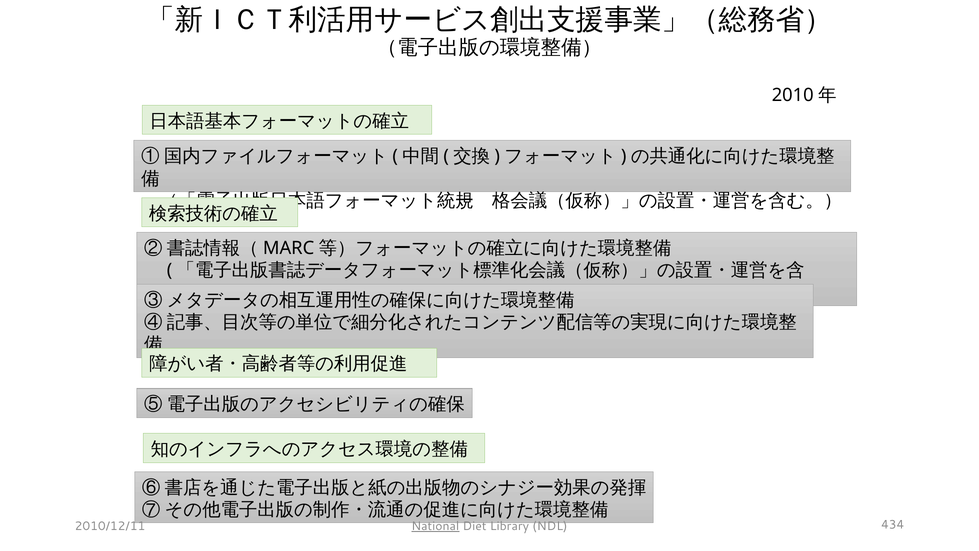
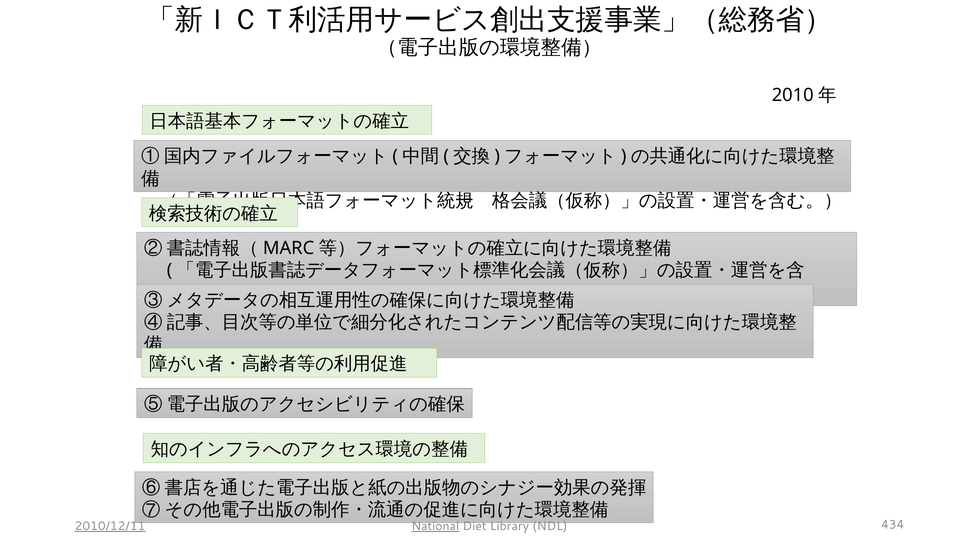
2010/12/11 underline: none -> present (110, 526)
